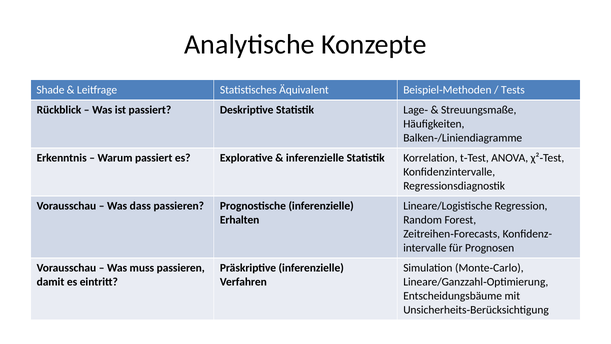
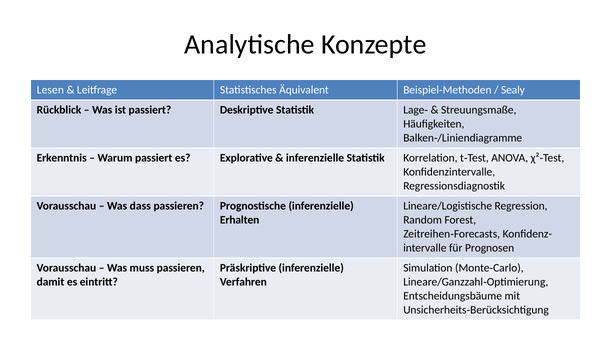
Shade: Shade -> Lesen (50, 90)
Tests: Tests -> Sealy (513, 90)
